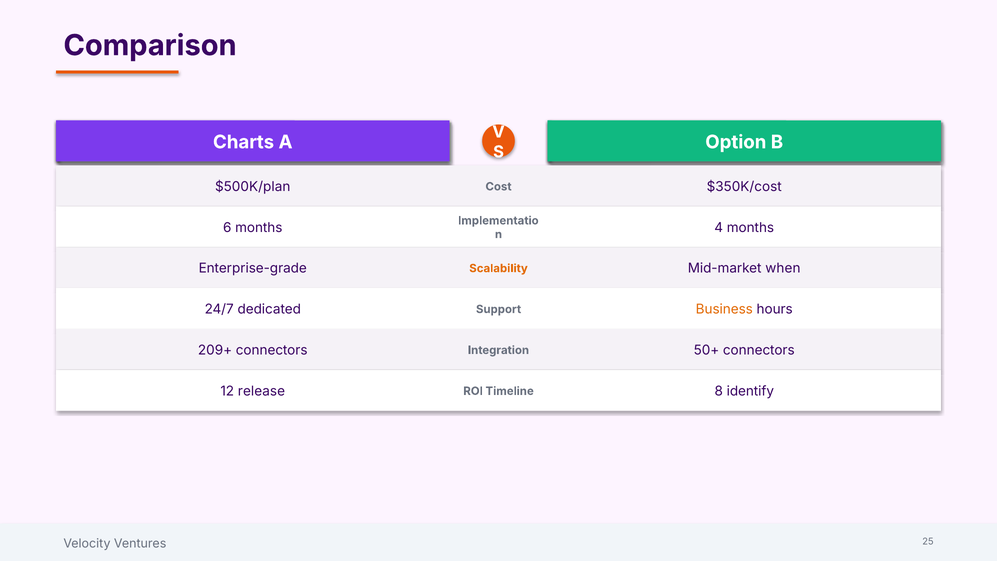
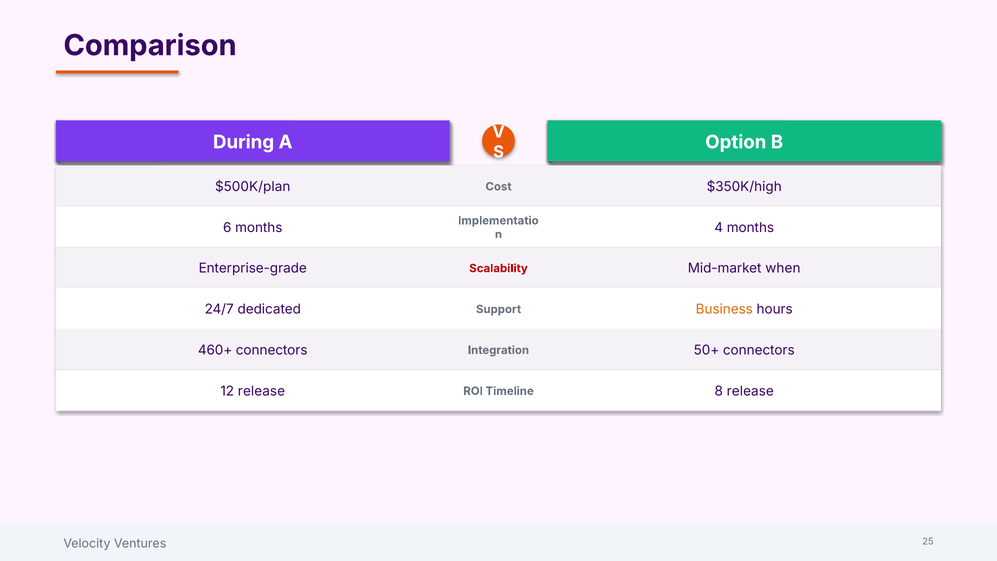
Charts: Charts -> During (244, 142)
$350K/cost: $350K/cost -> $350K/high (744, 187)
Scalability colour: orange -> red (498, 268)
209+: 209+ -> 460+ (215, 350)
8 identify: identify -> release (750, 391)
